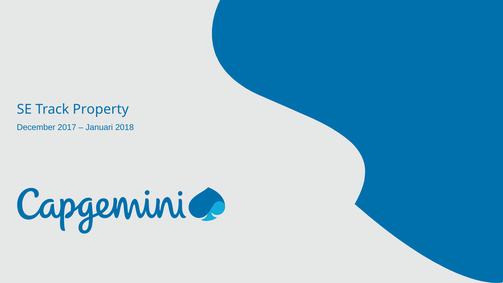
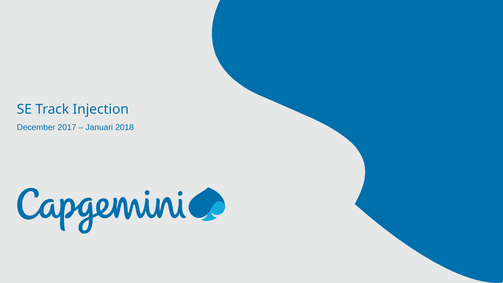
Property: Property -> Injection (101, 109)
